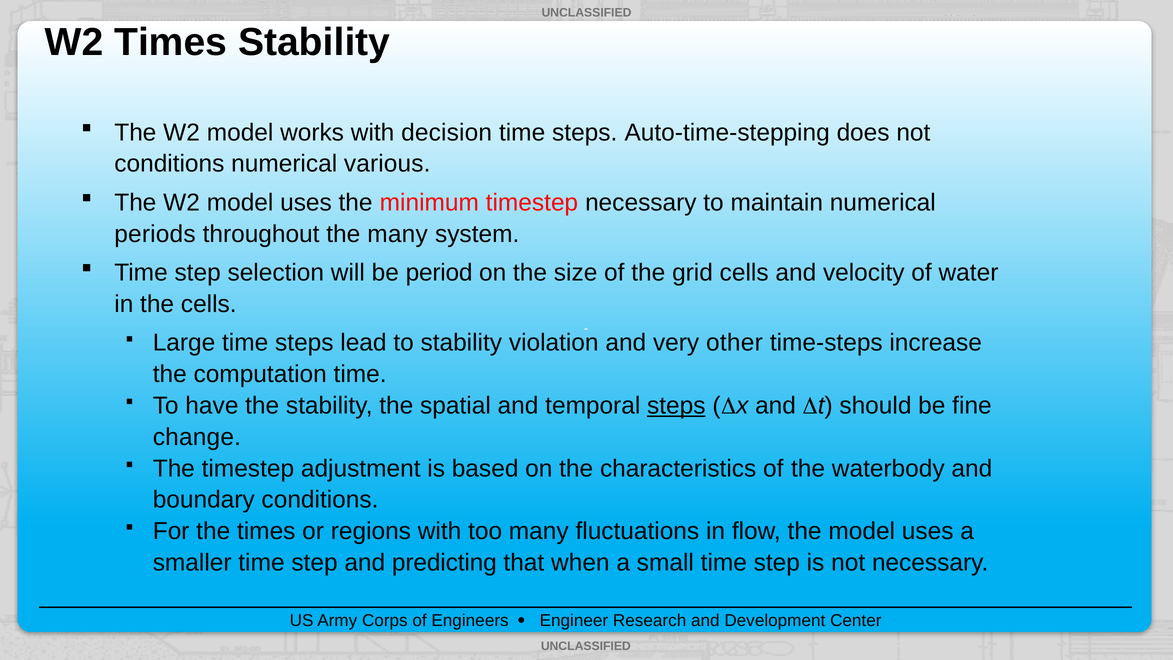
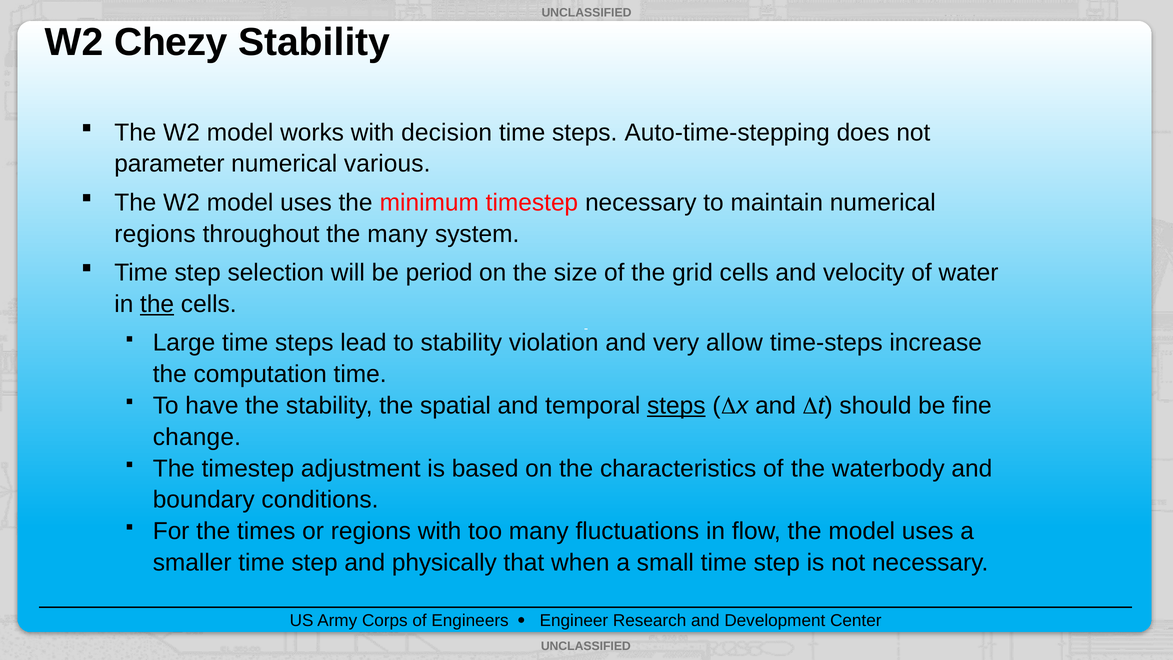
W2 Times: Times -> Chezy (171, 42)
conditions: conditions -> parameter (169, 164)
periods: periods -> regions (155, 234)
the underline: none -> present (157, 304)
other: other -> allow (734, 343)
predicting: predicting -> physically (444, 562)
